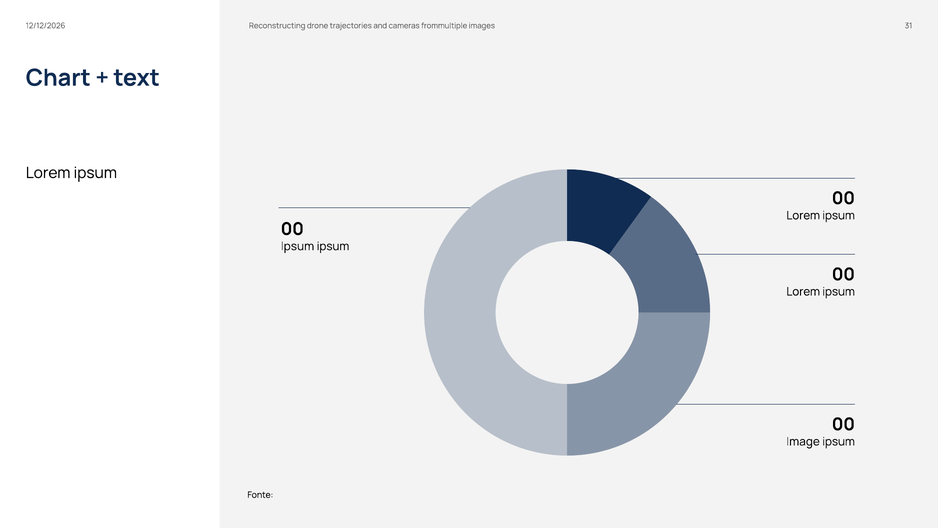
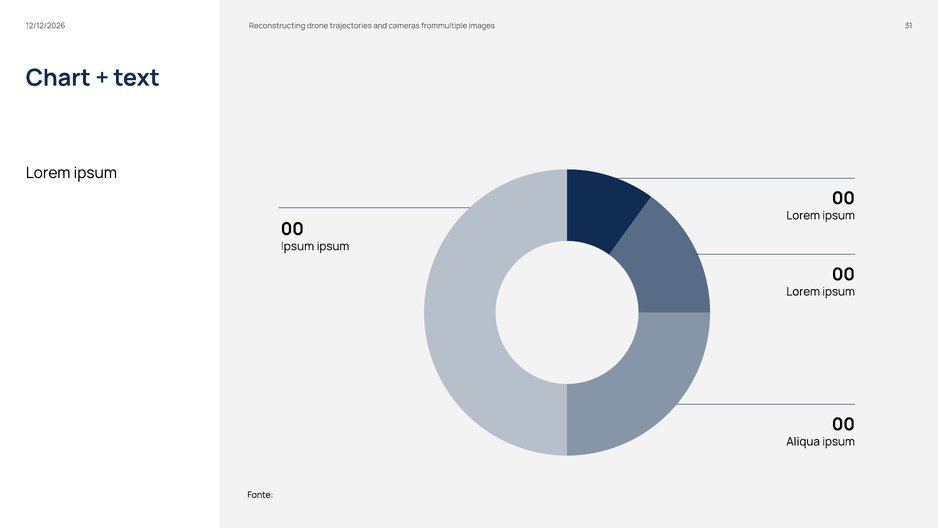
Image: Image -> Aliqua (803, 441)
